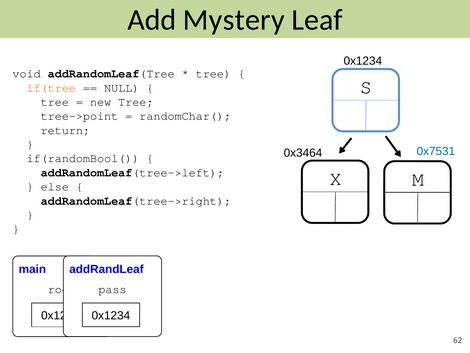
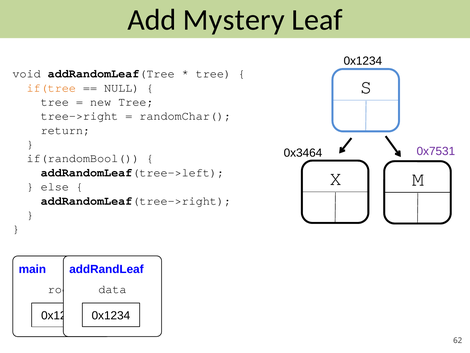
tree->point: tree->point -> tree->right (79, 116)
0x7531 colour: blue -> purple (436, 151)
pass: pass -> data (112, 289)
